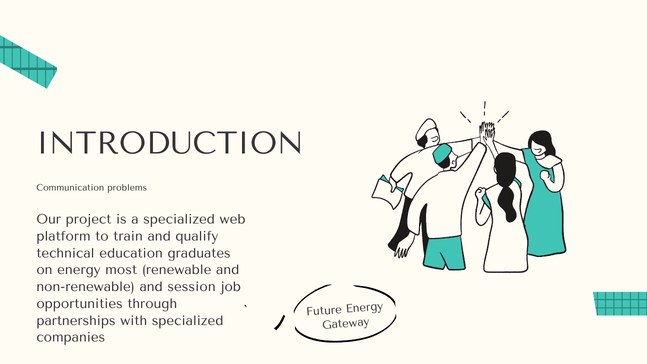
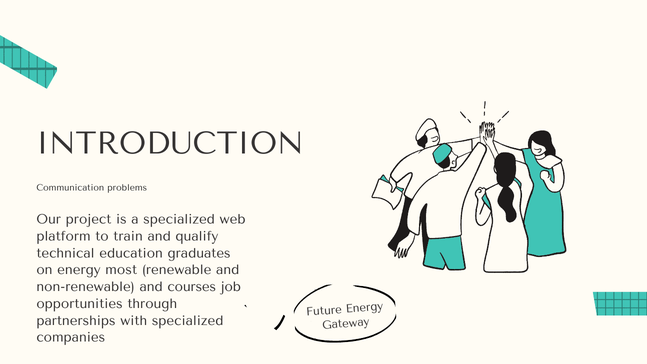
session: session -> courses (192, 287)
